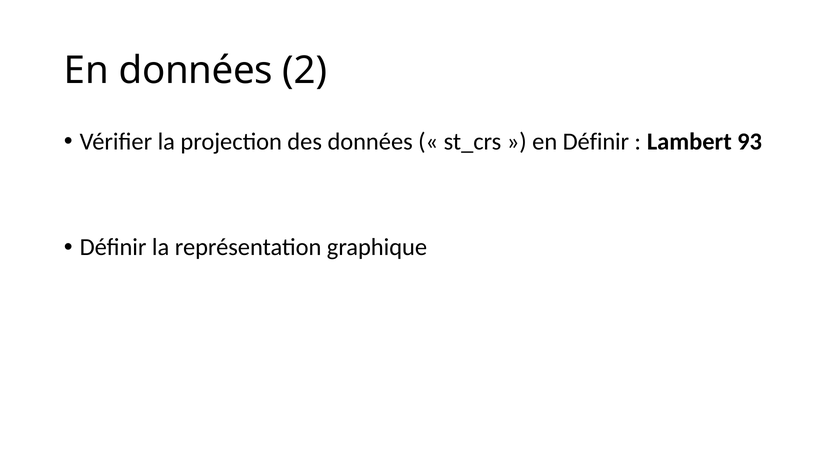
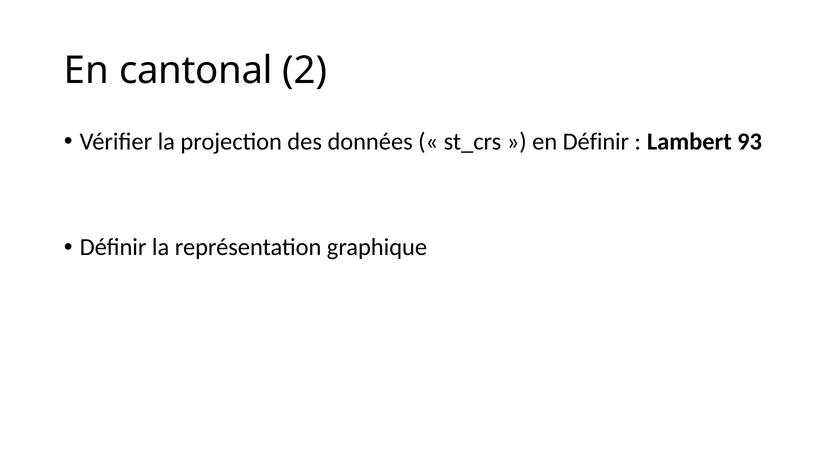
En données: données -> cantonal (196, 70)
